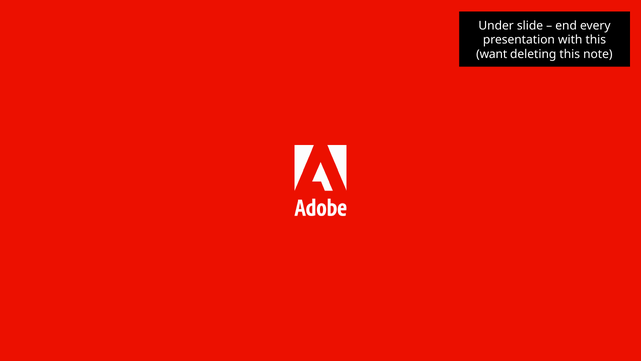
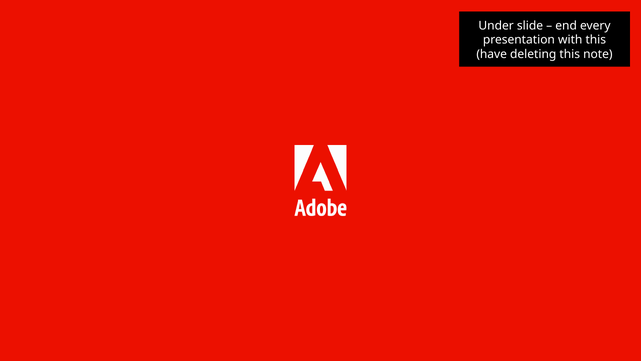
want: want -> have (492, 54)
